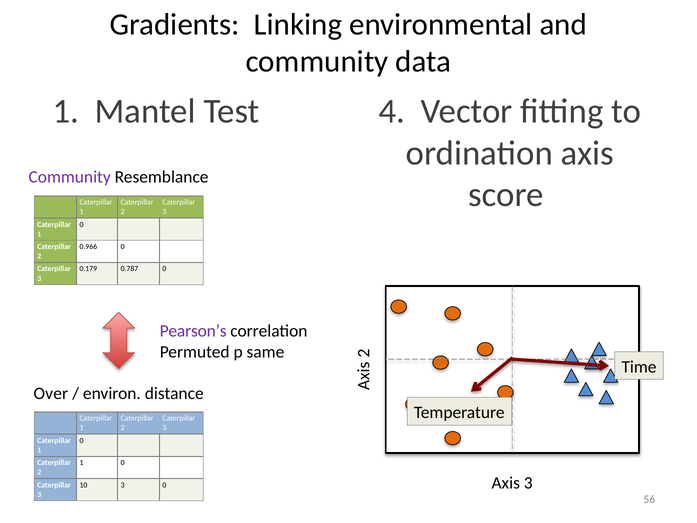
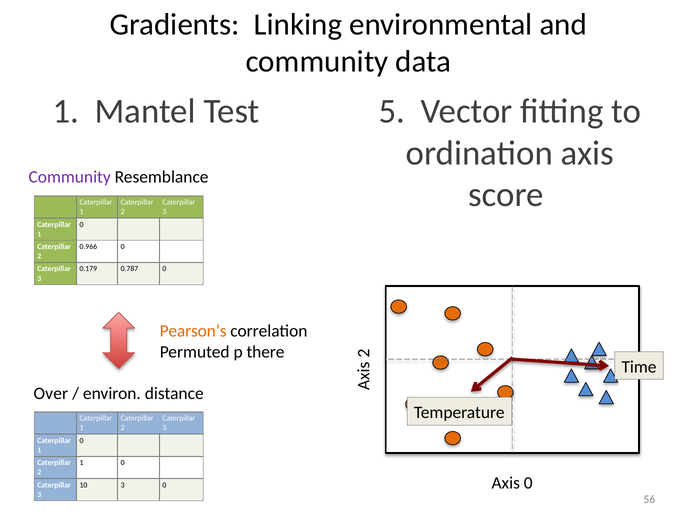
4: 4 -> 5 (392, 111)
Pearson’s colour: purple -> orange (193, 331)
same: same -> there (265, 352)
Axis 3: 3 -> 0 (528, 483)
